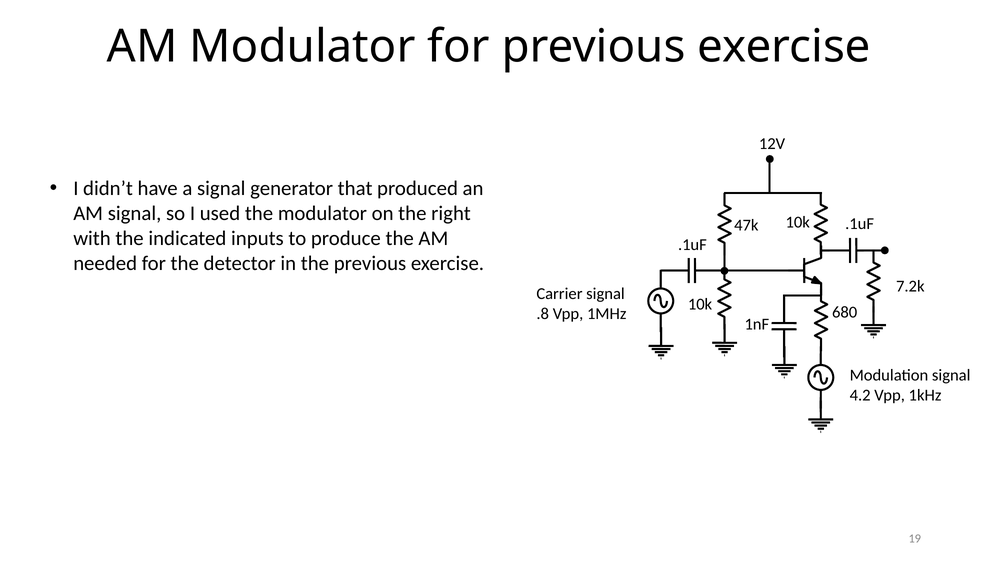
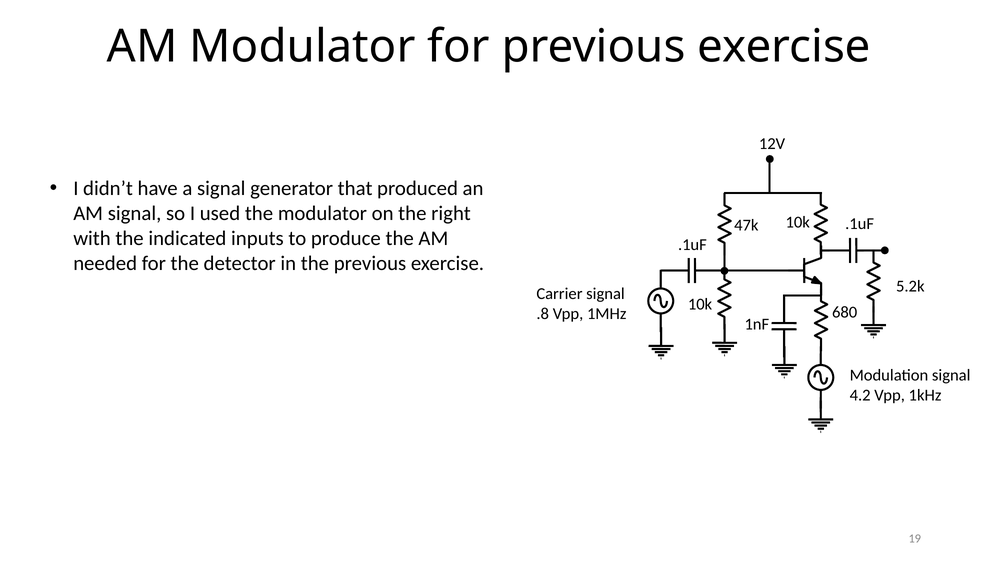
7.2k: 7.2k -> 5.2k (910, 286)
